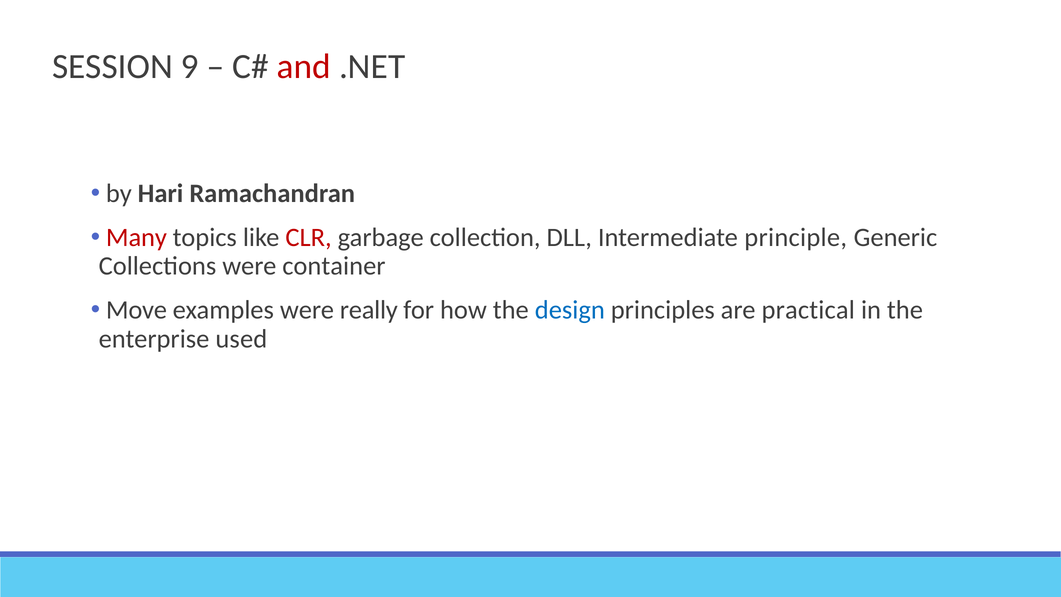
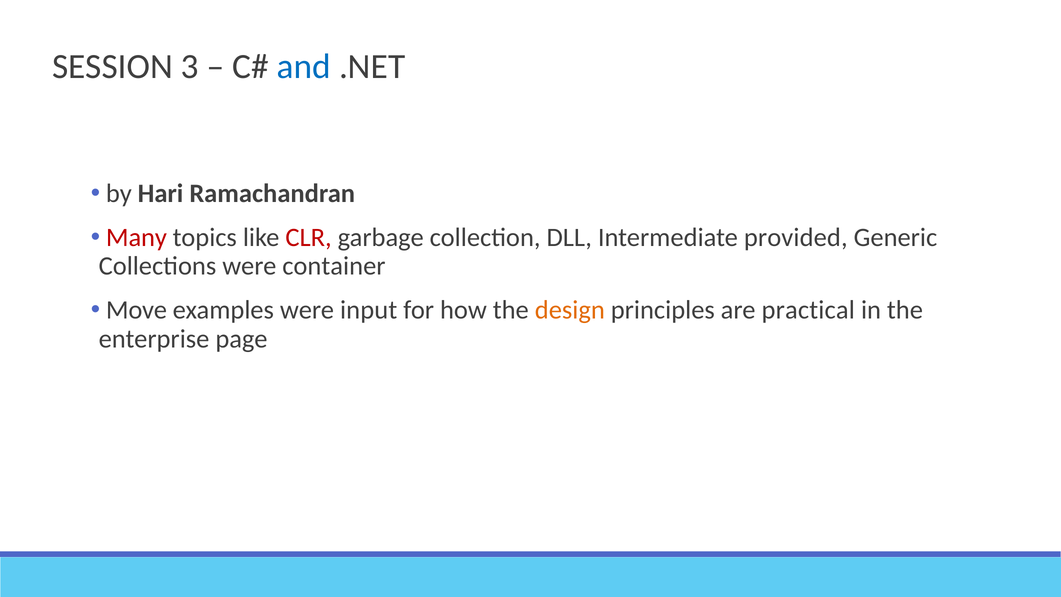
9: 9 -> 3 (190, 67)
and colour: red -> blue (304, 67)
principle: principle -> provided (796, 237)
really: really -> input (369, 310)
design colour: blue -> orange (570, 310)
used: used -> page (241, 339)
